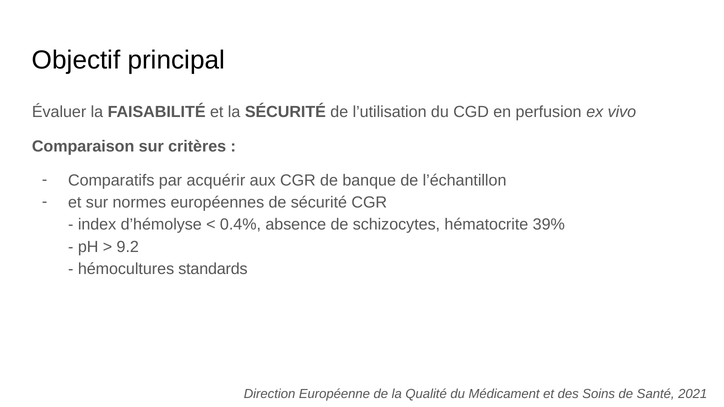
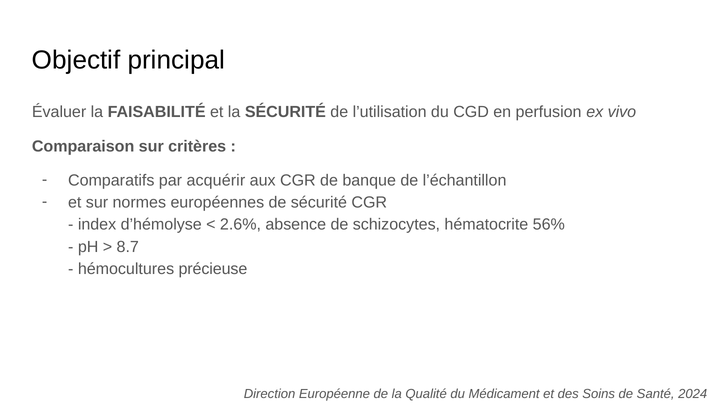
0.4%: 0.4% -> 2.6% (240, 225)
39%: 39% -> 56% (549, 225)
9.2: 9.2 -> 8.7 (128, 247)
standards: standards -> précieuse (213, 269)
2021: 2021 -> 2024 (693, 394)
